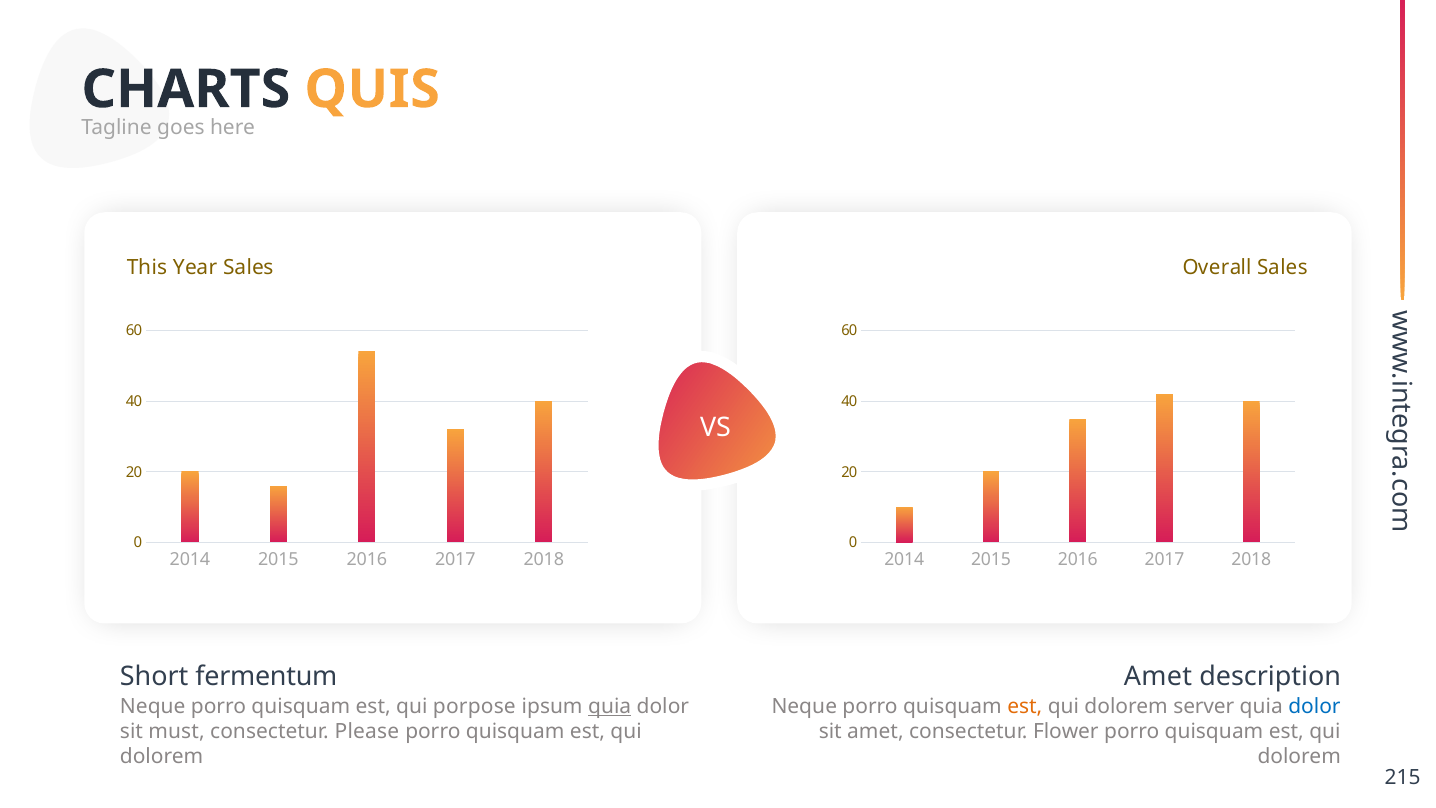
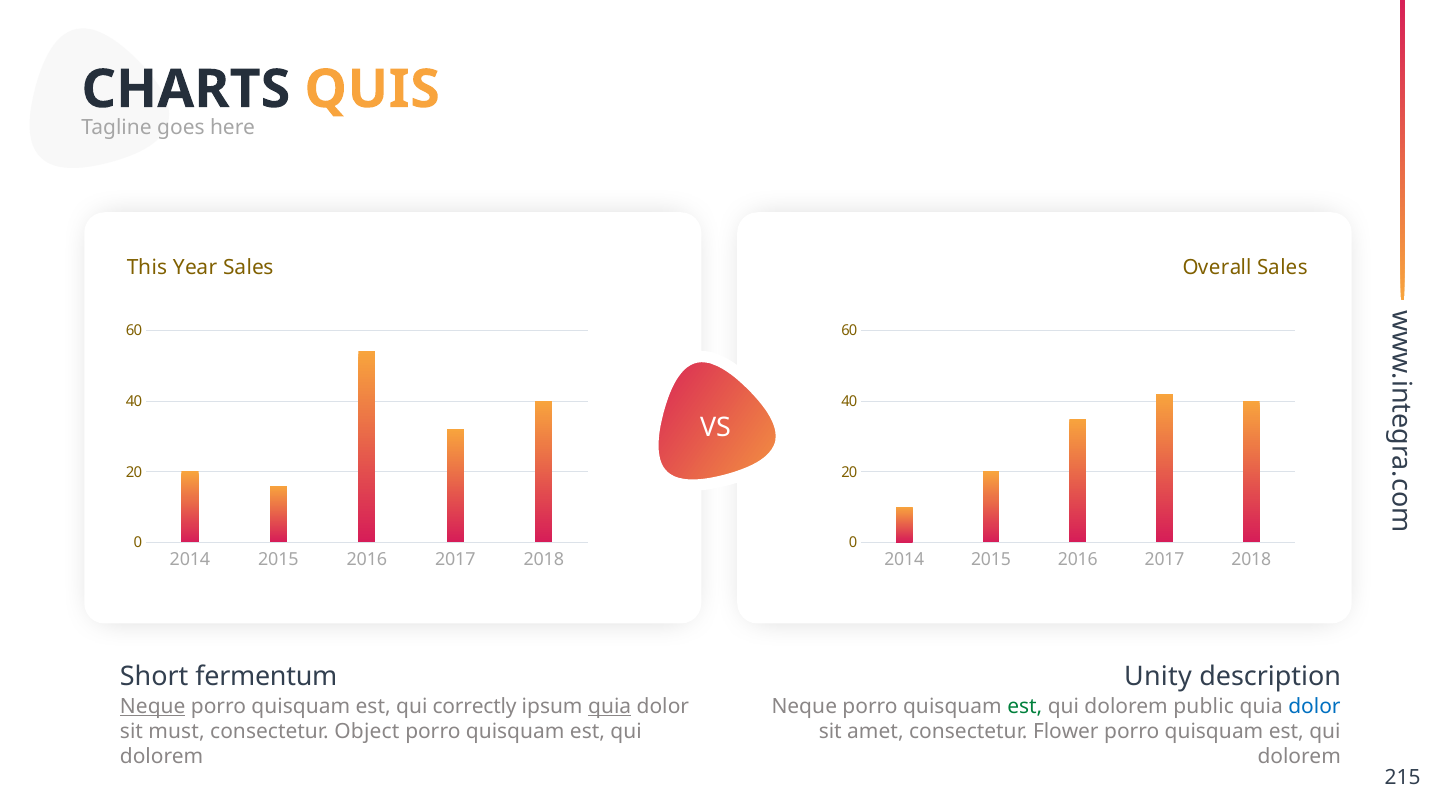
Amet: Amet -> Unity (1158, 676)
Neque underline: none -> present (153, 706)
porpose: porpose -> correctly (475, 706)
est colour: orange -> green (1025, 706)
server: server -> public (1204, 706)
Please: Please -> Object (367, 731)
